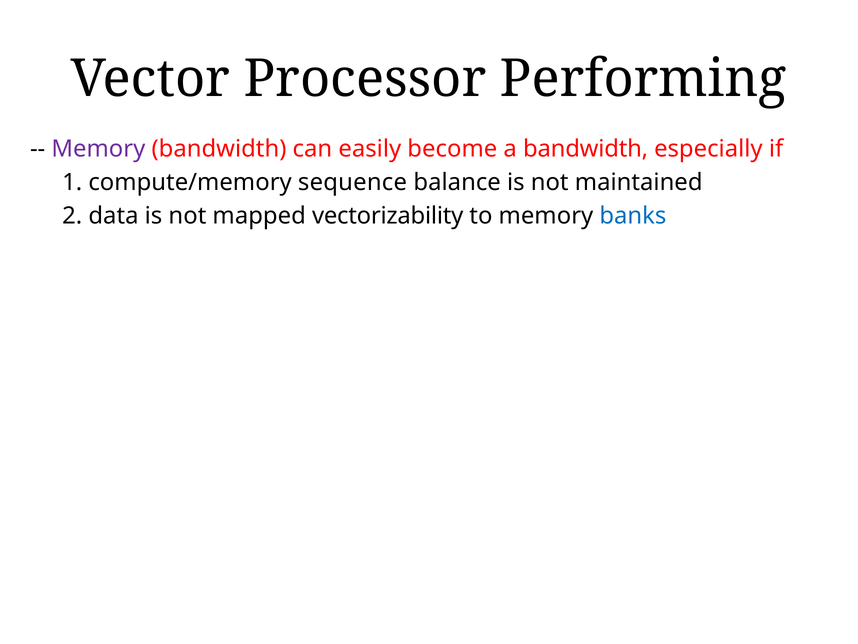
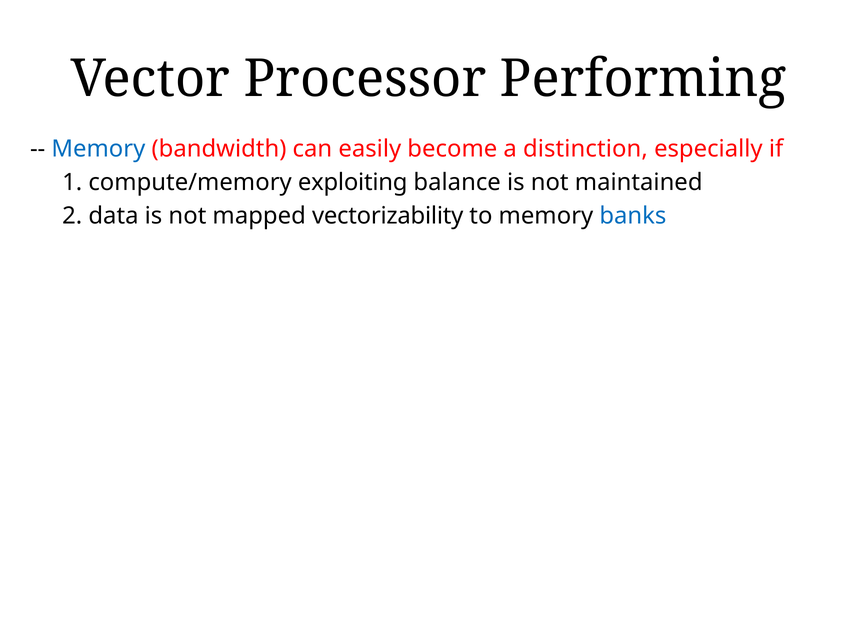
Memory colour: purple -> blue (98, 149)
a bandwidth: bandwidth -> distinction (585, 149)
sequence: sequence -> exploiting (353, 182)
